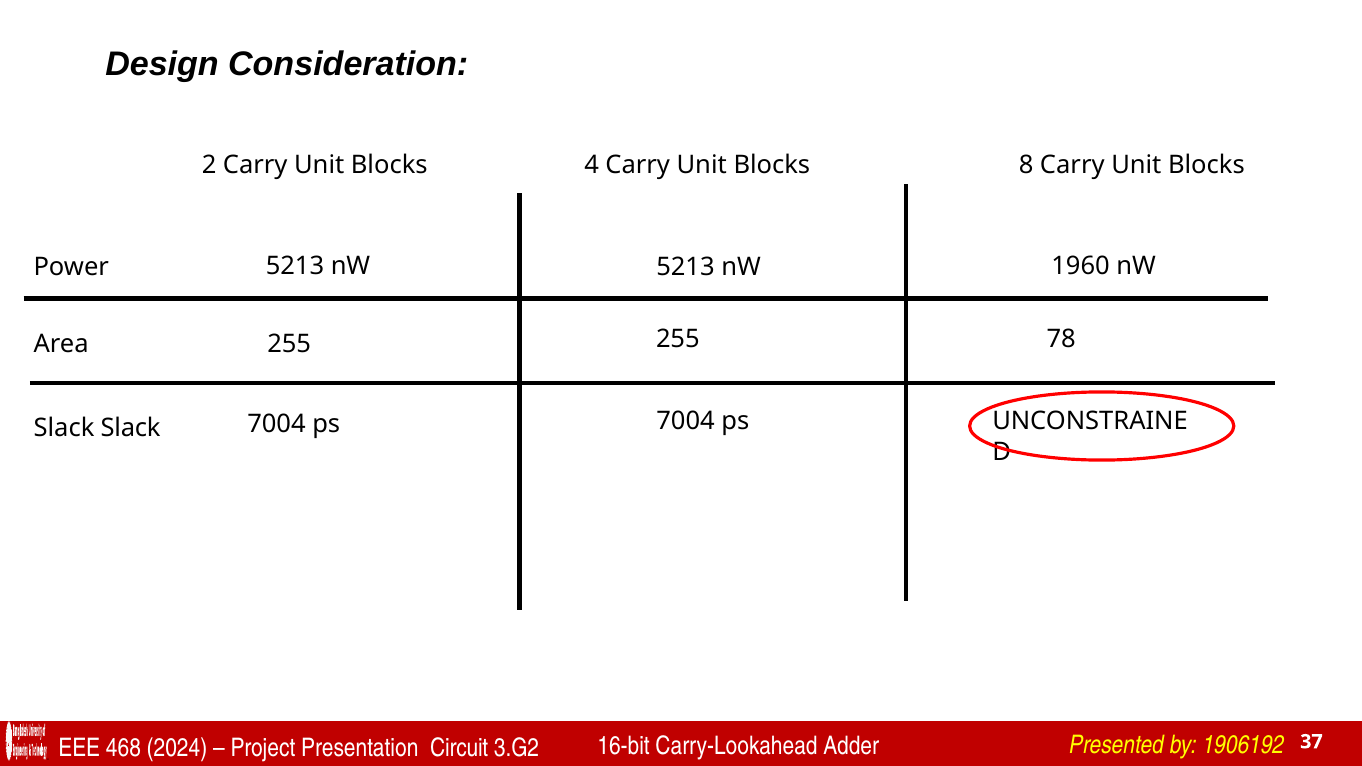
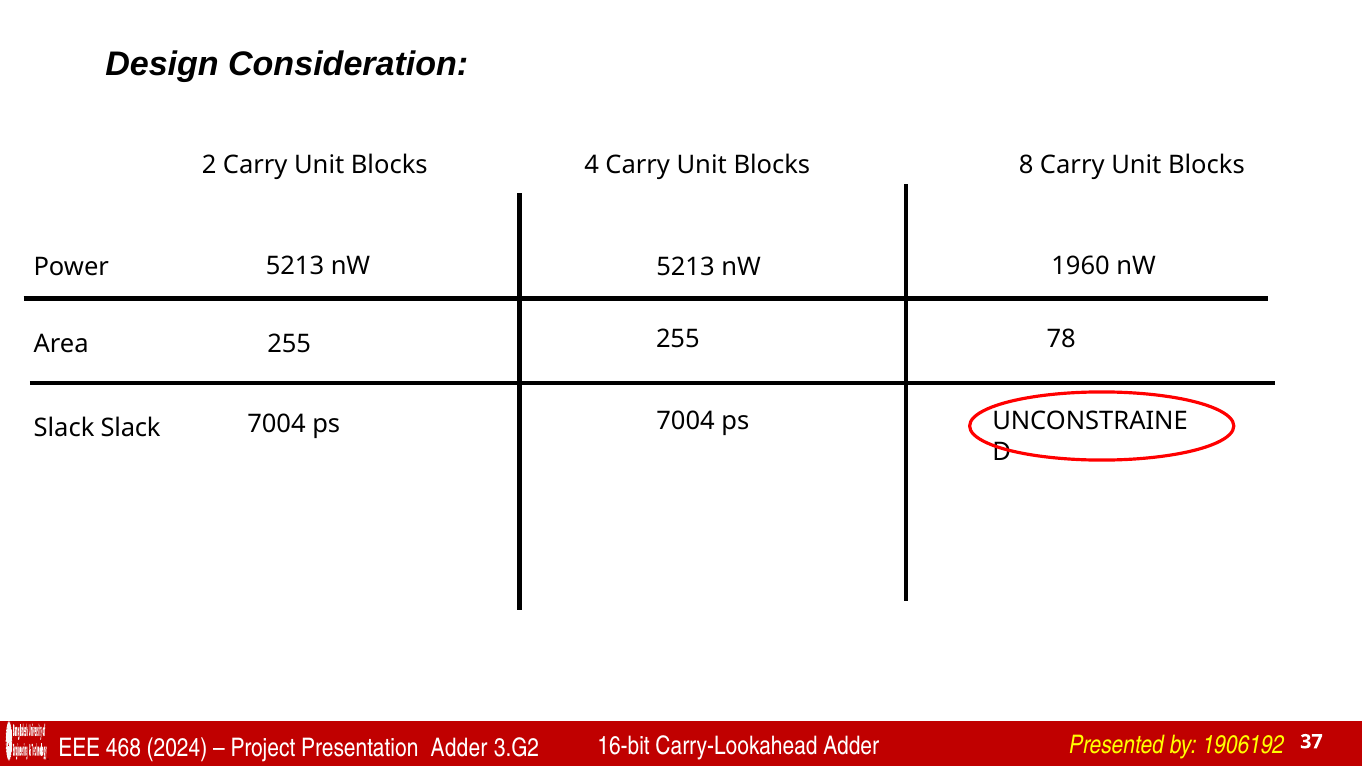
Presentation Circuit: Circuit -> Adder (459, 748)
